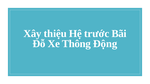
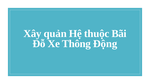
thiệu: thiệu -> quản (55, 34)
trước: trước -> thuộc (97, 34)
